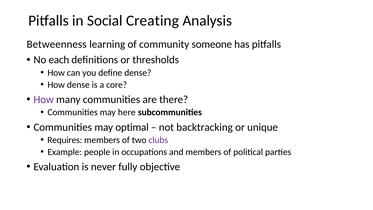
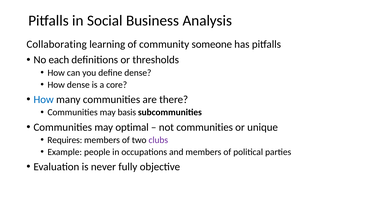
Creating: Creating -> Business (153, 21)
Betweenness: Betweenness -> Collaborating (57, 44)
How colour: purple -> blue (44, 99)
here: here -> basis (127, 112)
not backtracking: backtracking -> communities (205, 127)
